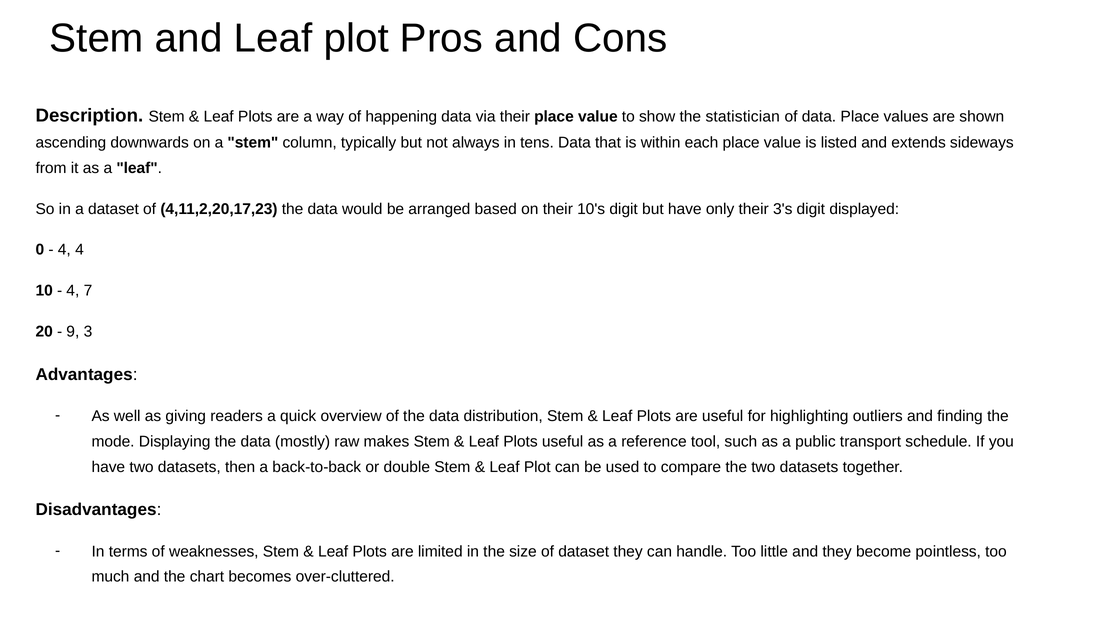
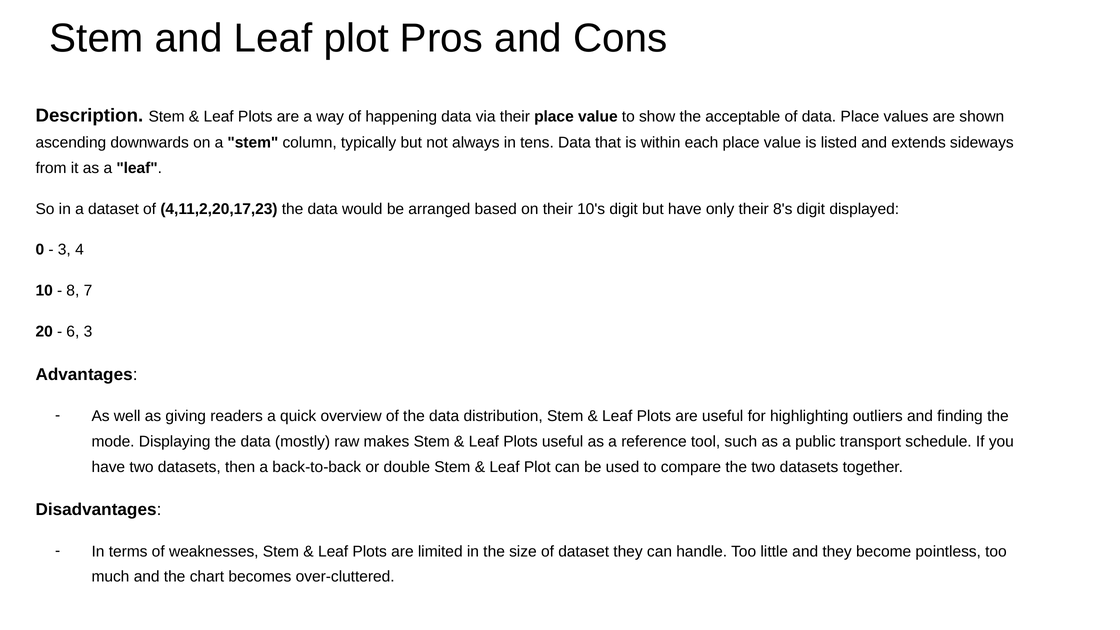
statistician: statistician -> acceptable (743, 117)
3's: 3's -> 8's (783, 209)
4: 4 -> 3 (64, 250)
4: 4 -> 8 (73, 291)
9: 9 -> 6 (73, 332)
